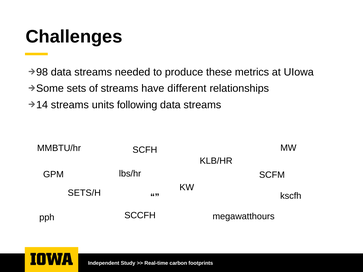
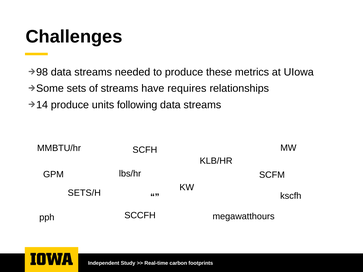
different: different -> requires (187, 89)
14 streams: streams -> produce (70, 105)
